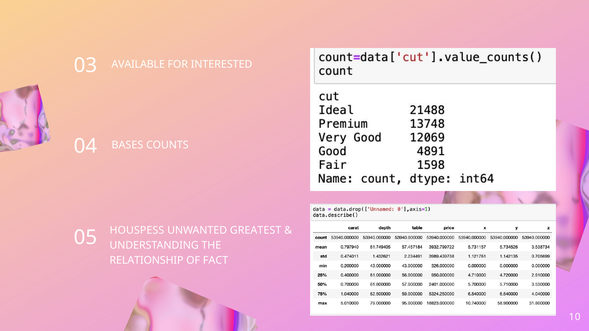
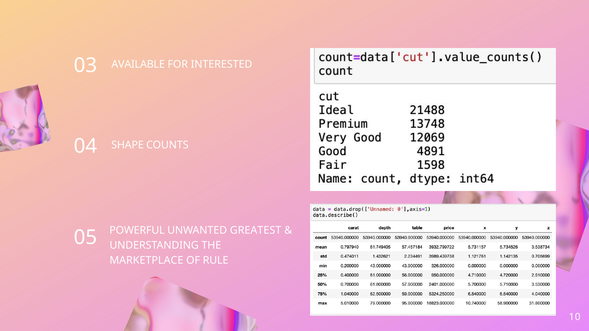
BASES: BASES -> SHAPE (128, 145)
HOUSPESS: HOUSPESS -> POWERFUL (137, 231)
RELATIONSHIP: RELATIONSHIP -> MARKETPLACE (146, 260)
FACT: FACT -> RULE (216, 260)
